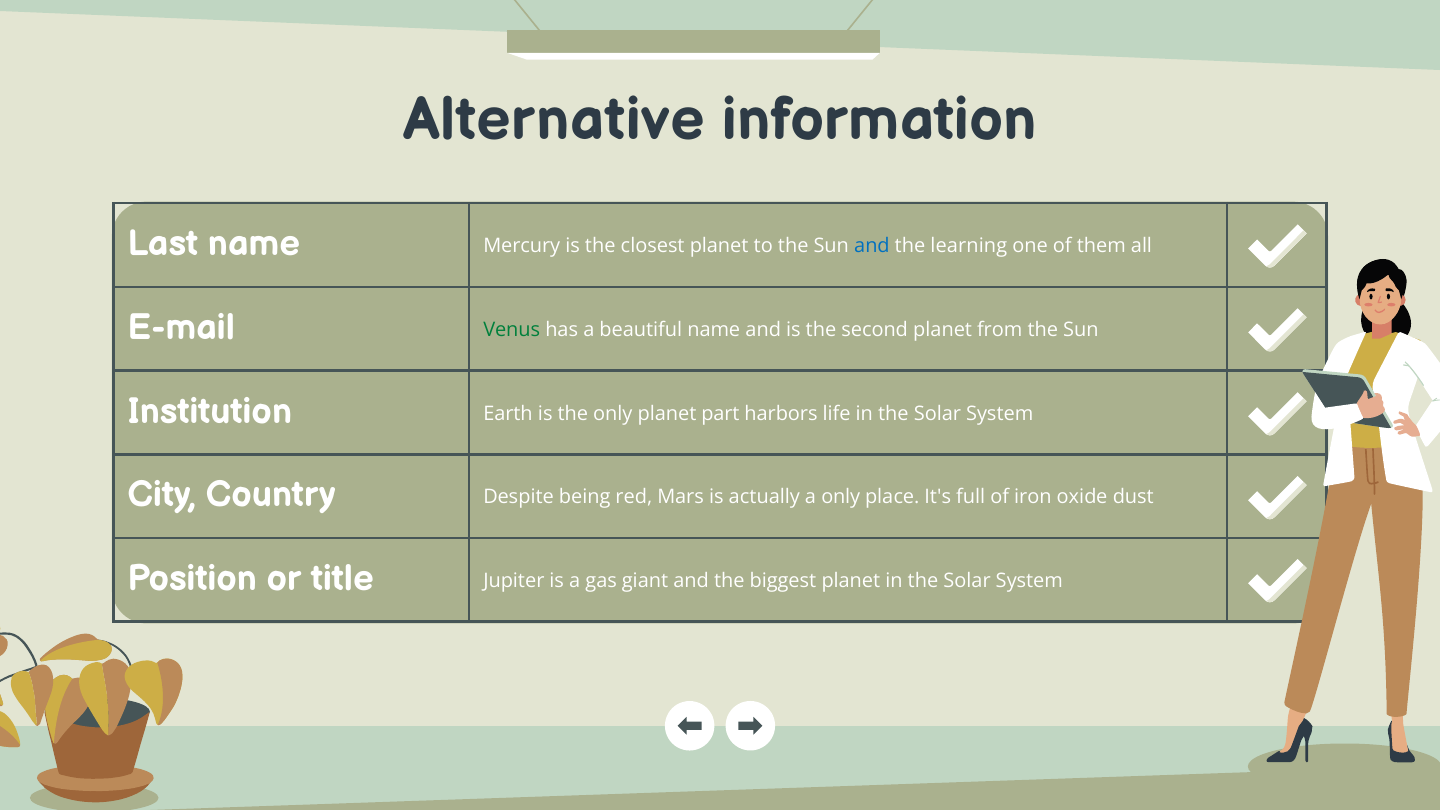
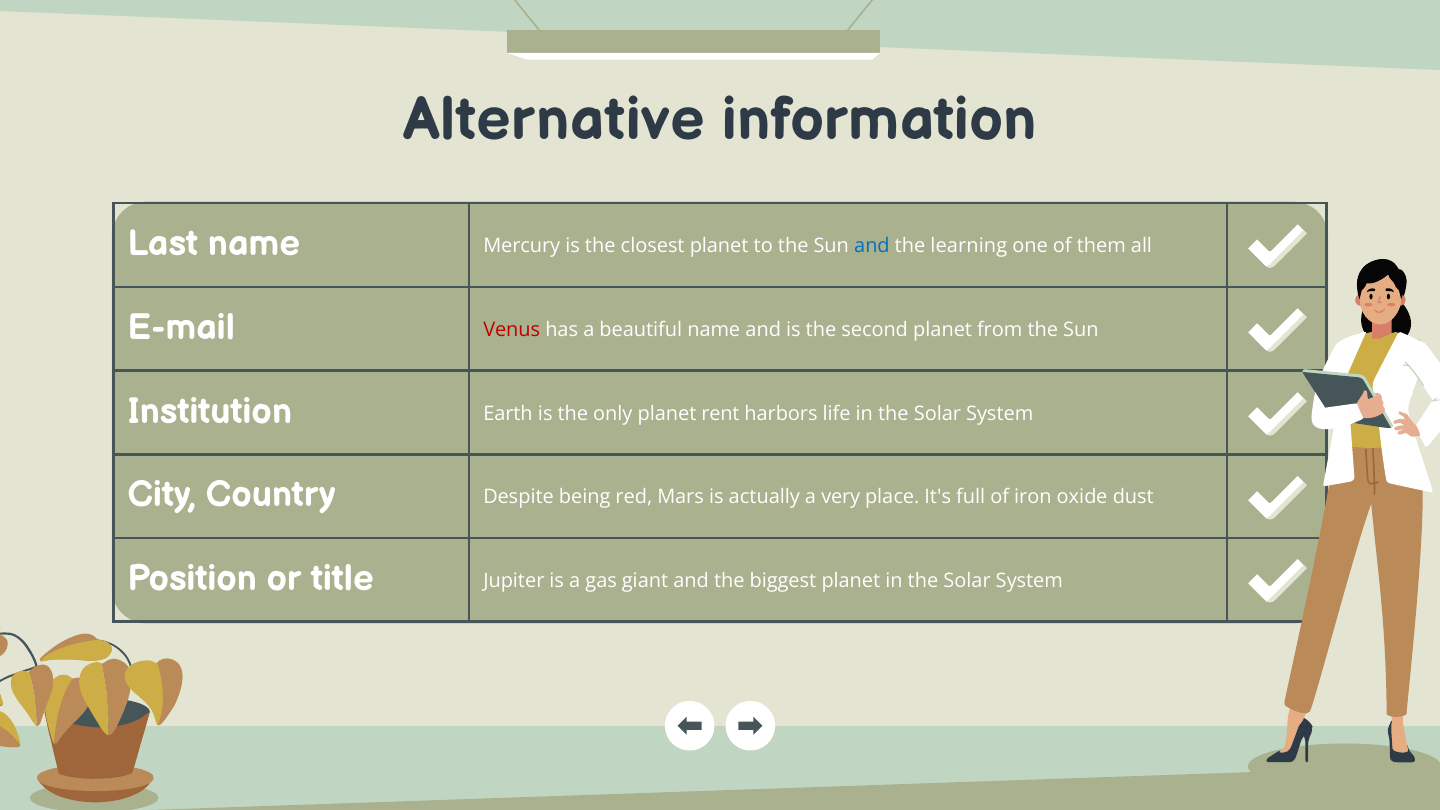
Venus colour: green -> red (512, 330)
part: part -> rent (720, 414)
a only: only -> very (841, 497)
